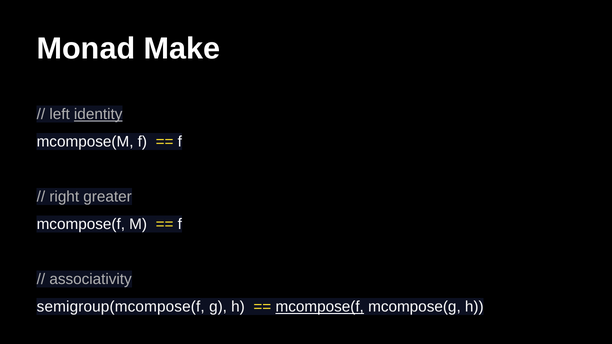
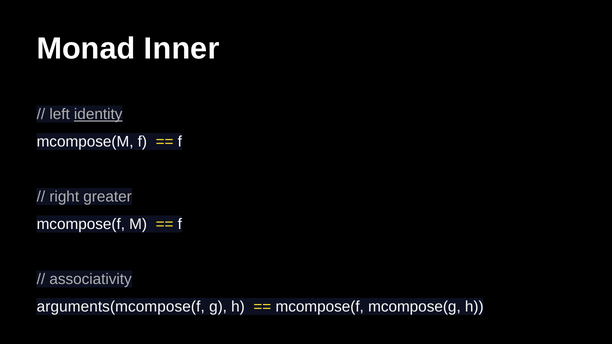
Make: Make -> Inner (182, 49)
semigroup(mcompose(f: semigroup(mcompose(f -> arguments(mcompose(f (121, 307)
mcompose(f underline: present -> none (320, 307)
